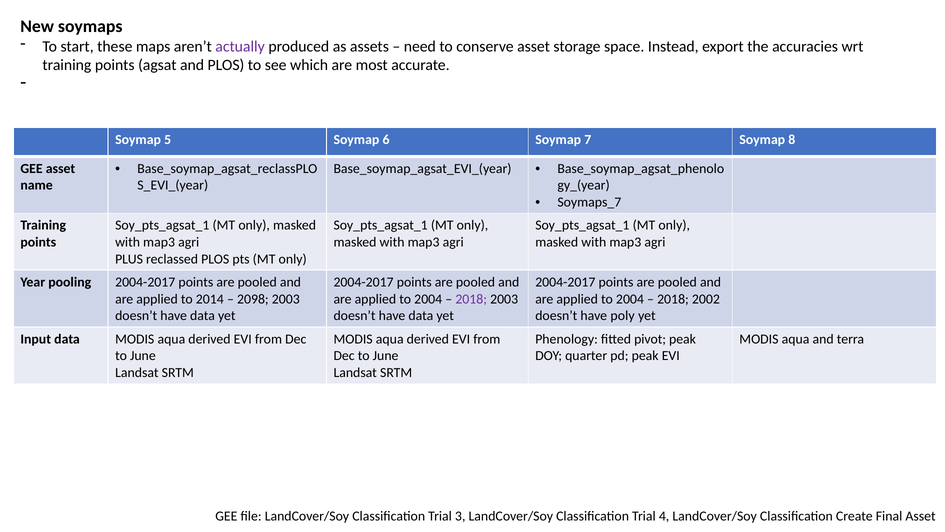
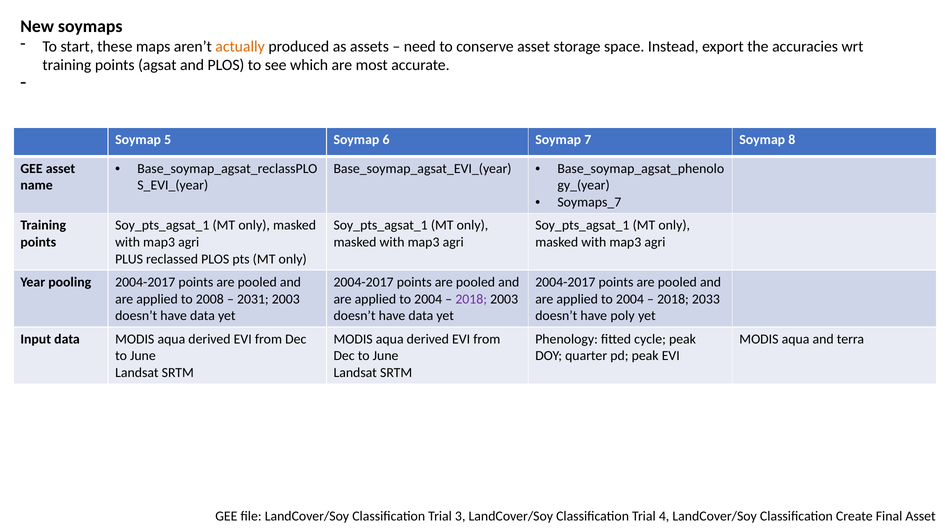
actually colour: purple -> orange (240, 46)
2014: 2014 -> 2008 (210, 299)
2098: 2098 -> 2031 (253, 299)
2002: 2002 -> 2033 (706, 299)
pivot: pivot -> cycle (650, 339)
